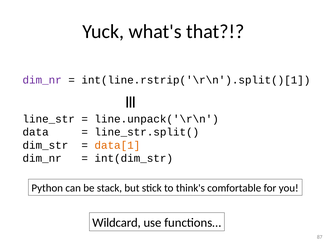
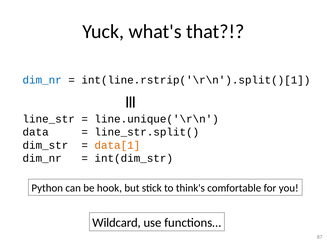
dim_nr colour: purple -> blue (42, 80)
line.unpack('\r\n: line.unpack('\r\n -> line.unique('\r\n (157, 119)
stack: stack -> hook (109, 188)
